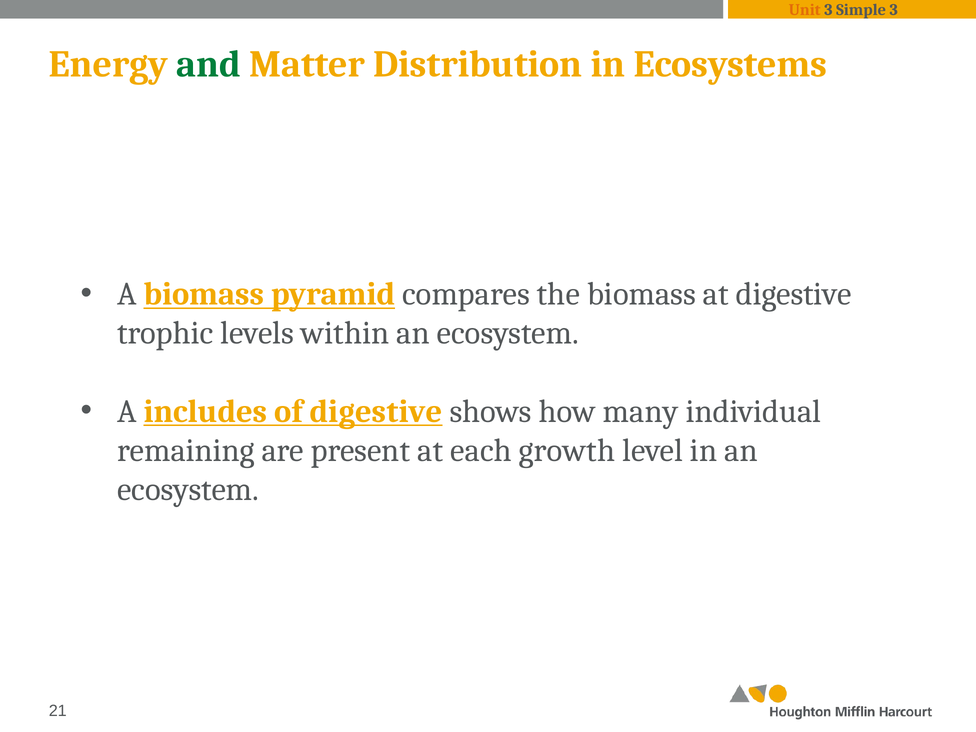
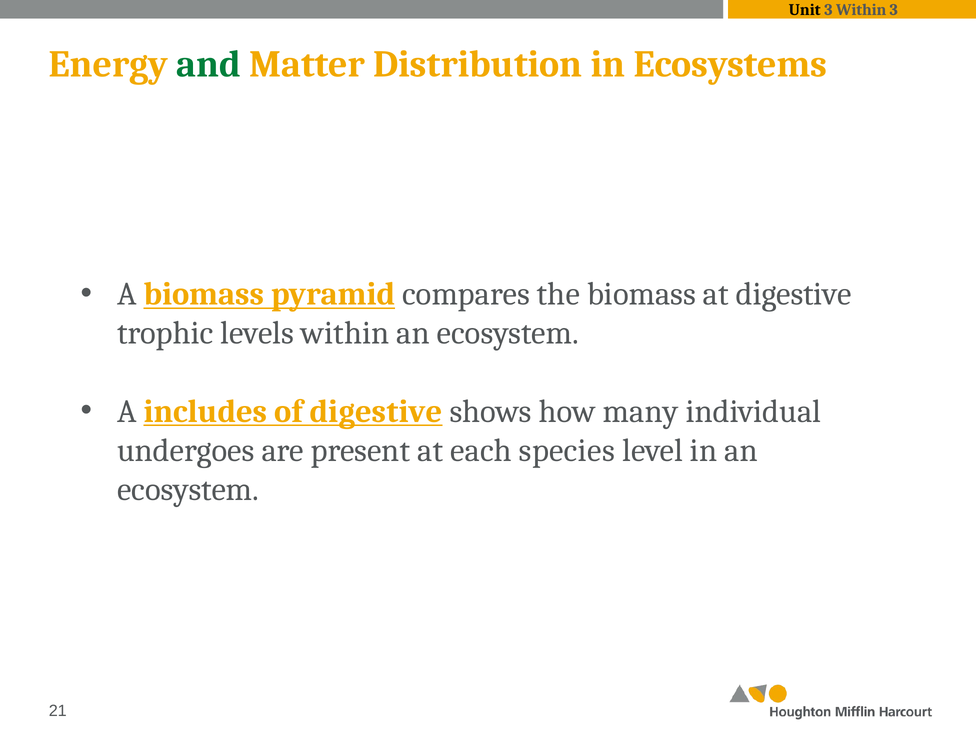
Unit colour: orange -> black (805, 10)
3 Simple: Simple -> Within (861, 10)
remaining: remaining -> undergoes (186, 450)
growth: growth -> species (567, 450)
